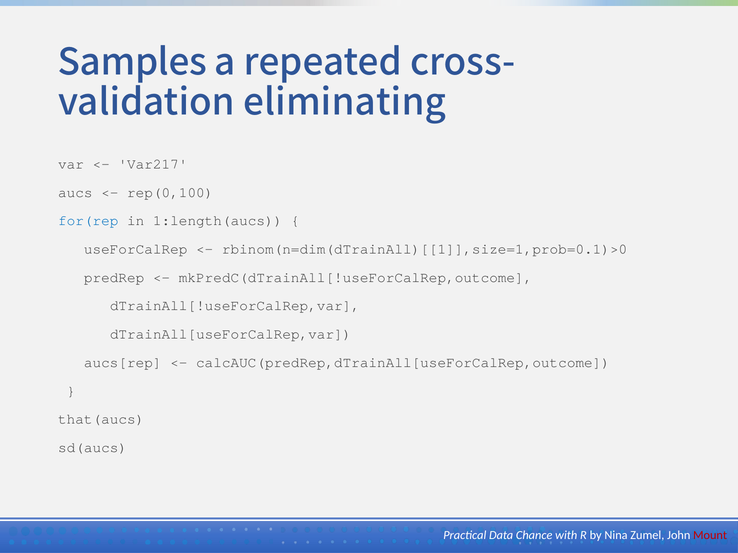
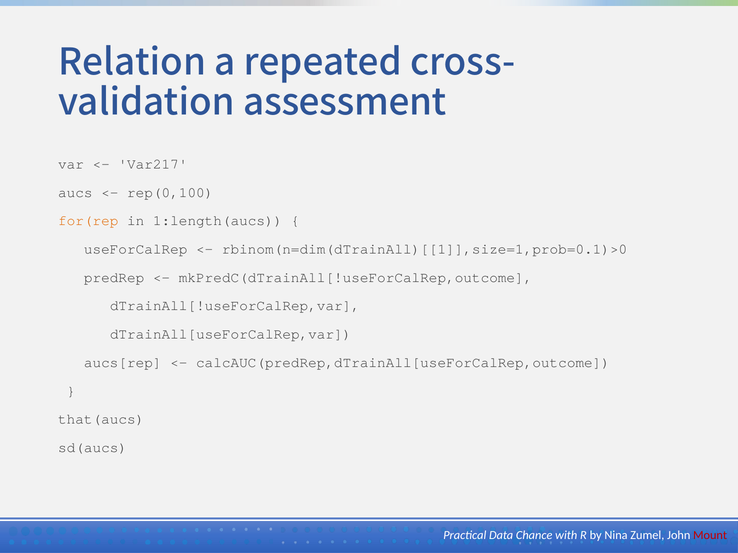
Samples: Samples -> Relation (132, 63)
eliminating: eliminating -> assessment (345, 103)
for(rep colour: blue -> orange (88, 221)
